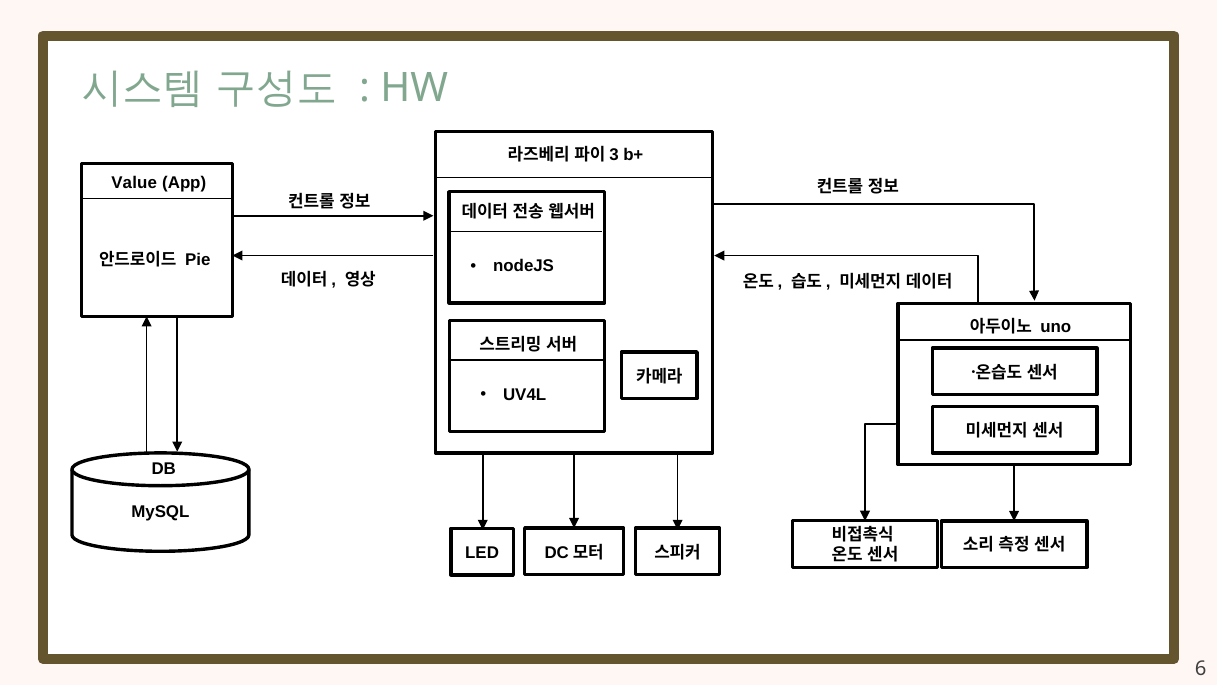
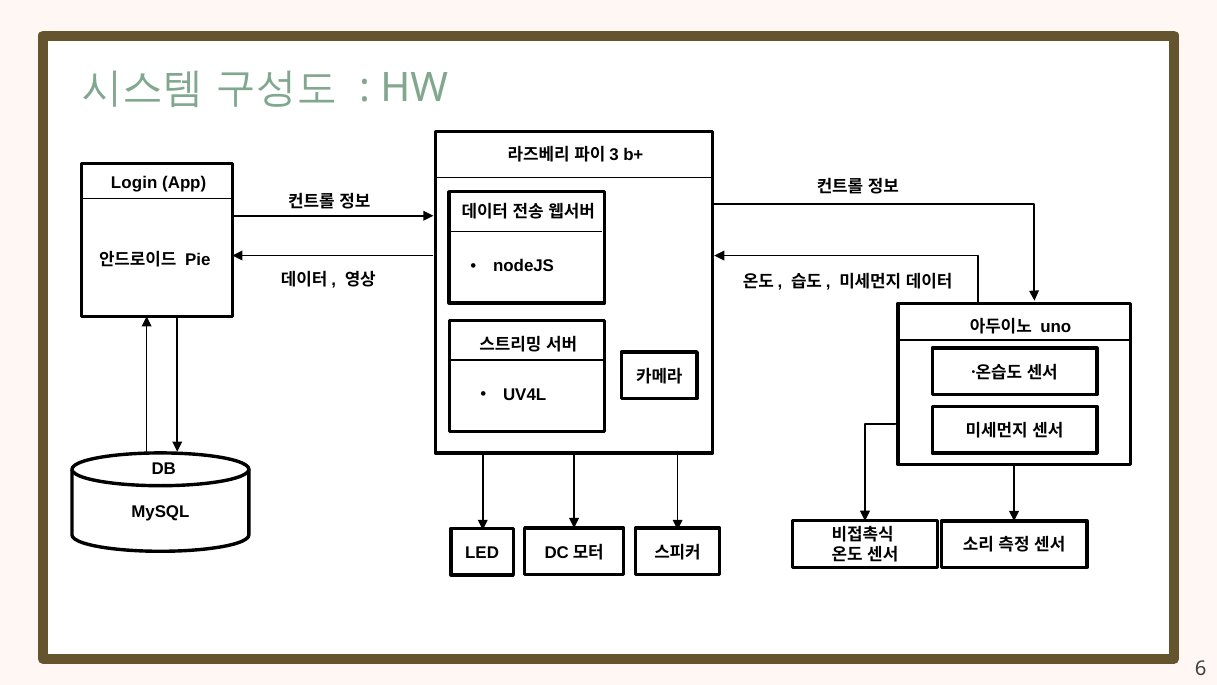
Value: Value -> Login (134, 183)
